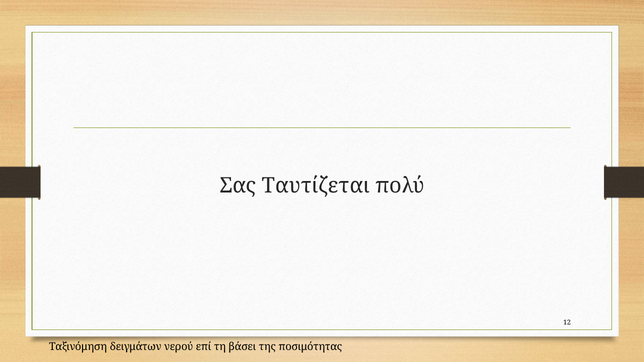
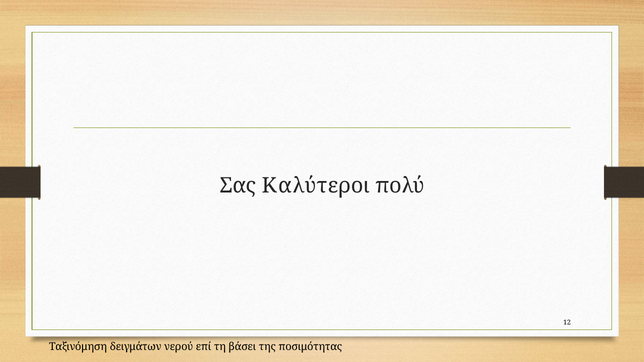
Ταυτίζεται: Ταυτίζεται -> Καλύτεροι (316, 186)
